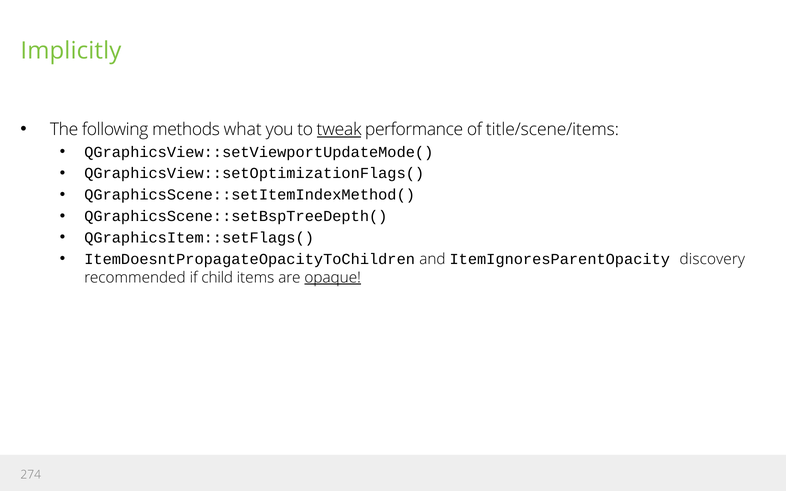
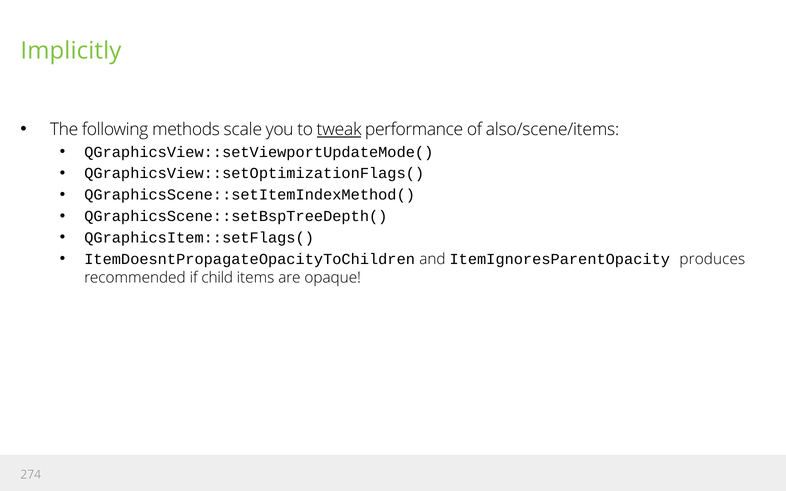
what: what -> scale (243, 130)
title/scene/items: title/scene/items -> also/scene/items (552, 130)
discovery: discovery -> produces (712, 259)
opaque underline: present -> none (333, 278)
